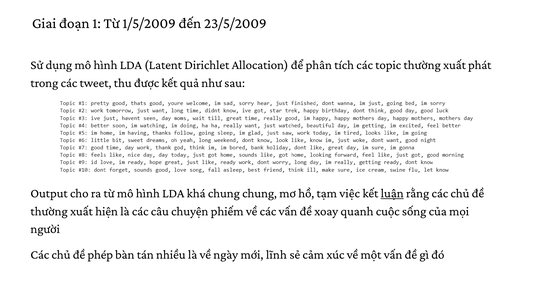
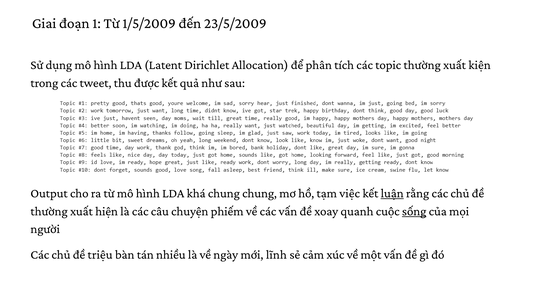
phát: phát -> kiện (480, 65)
sống underline: none -> present (414, 211)
phép: phép -> triệu (100, 255)
